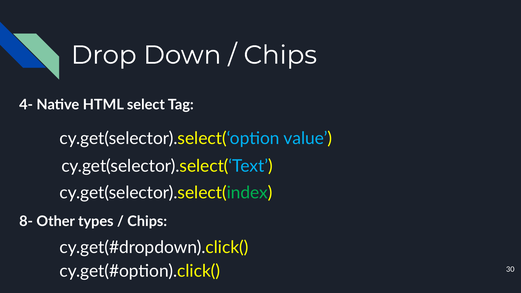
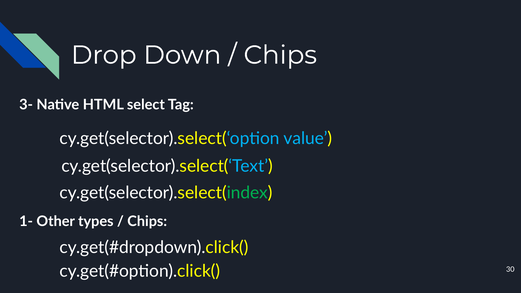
4-: 4- -> 3- (26, 105)
8-: 8- -> 1- (26, 222)
